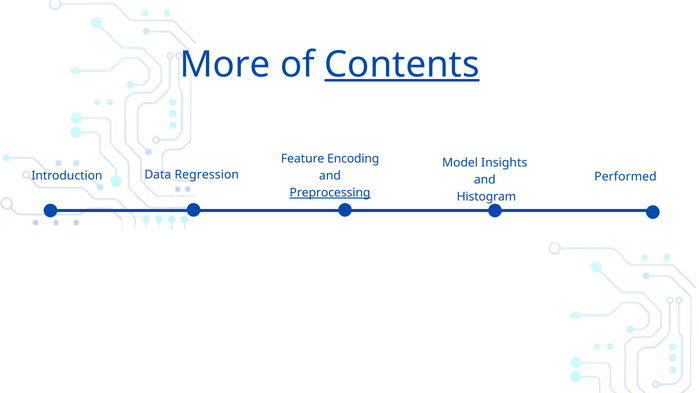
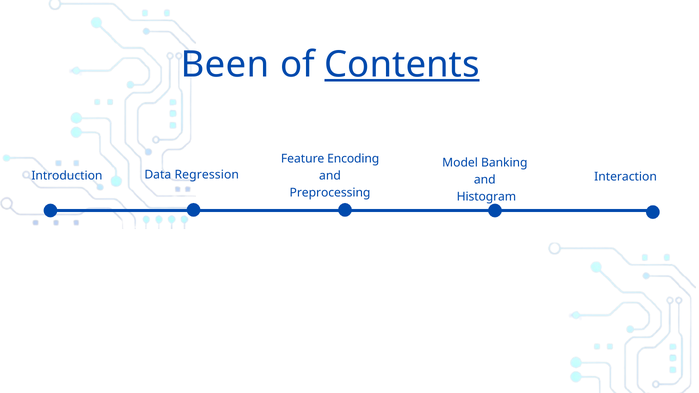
More: More -> Been (225, 65)
Insights: Insights -> Banking (504, 163)
Performed: Performed -> Interaction (626, 177)
Preprocessing underline: present -> none (330, 193)
